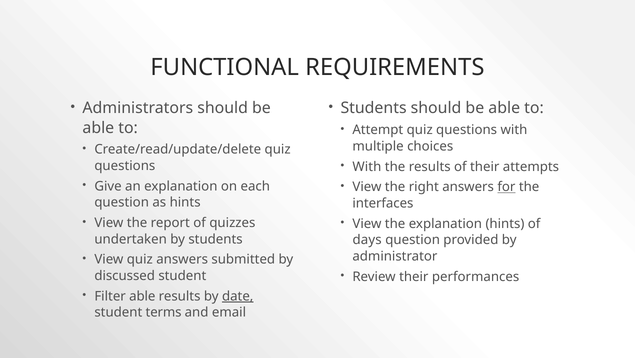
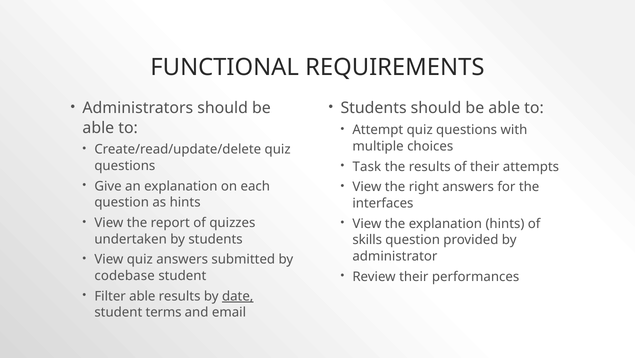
With: With -> Task (367, 166)
for underline: present -> none (506, 187)
days: days -> skills (367, 240)
discussed: discussed -> codebase (125, 275)
